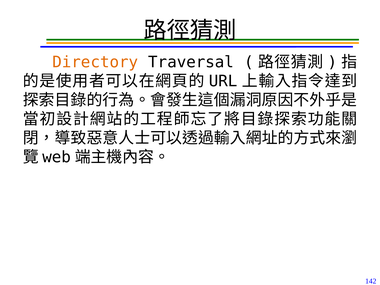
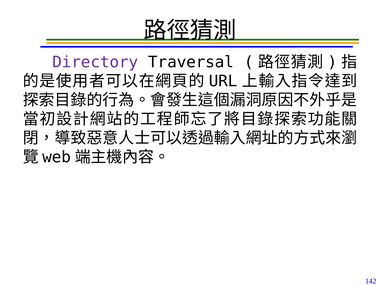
Directory colour: orange -> purple (95, 62)
